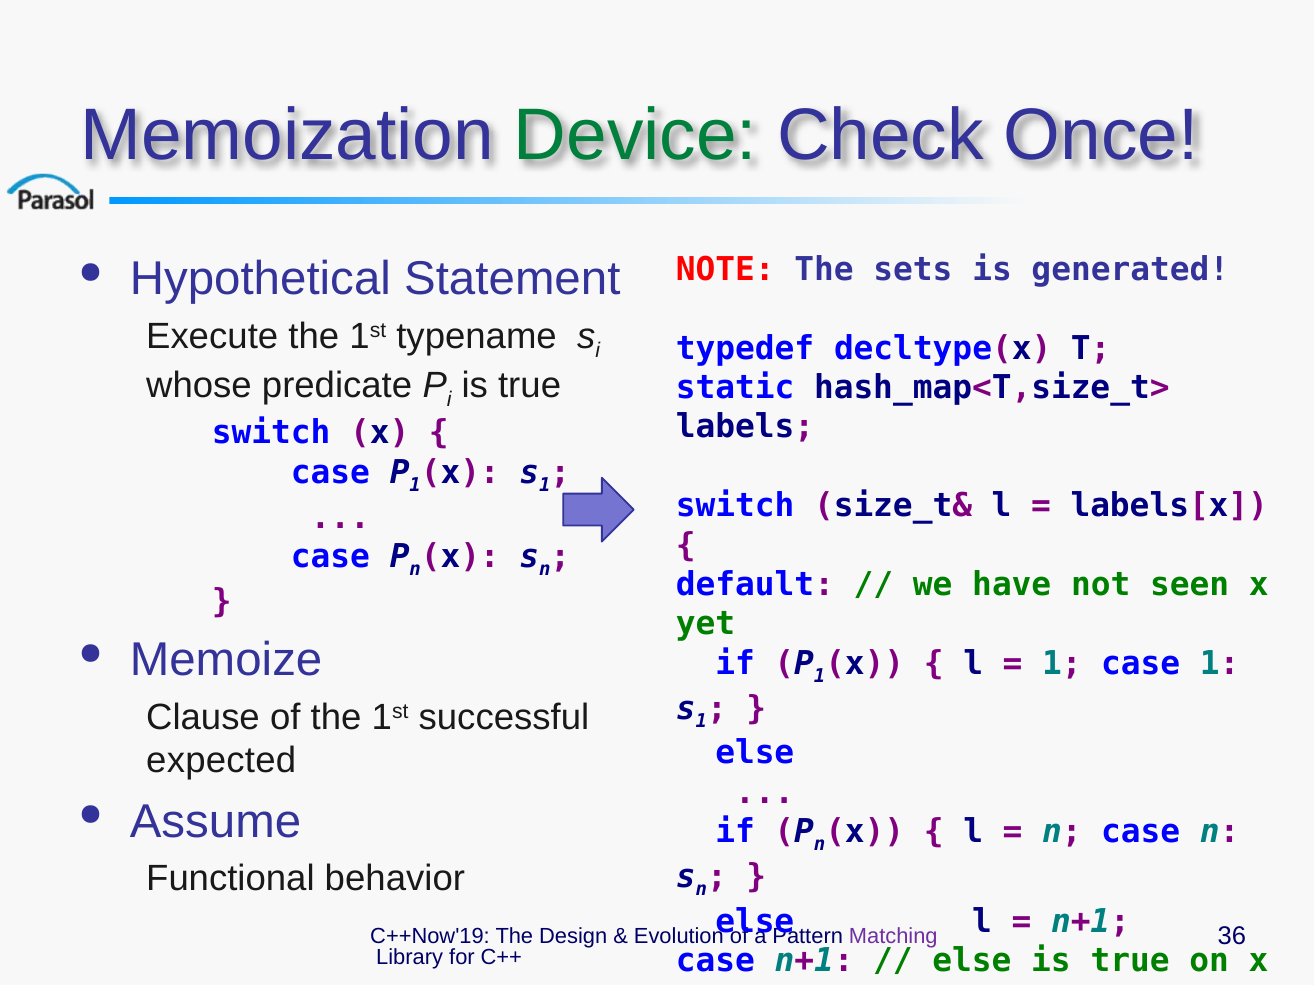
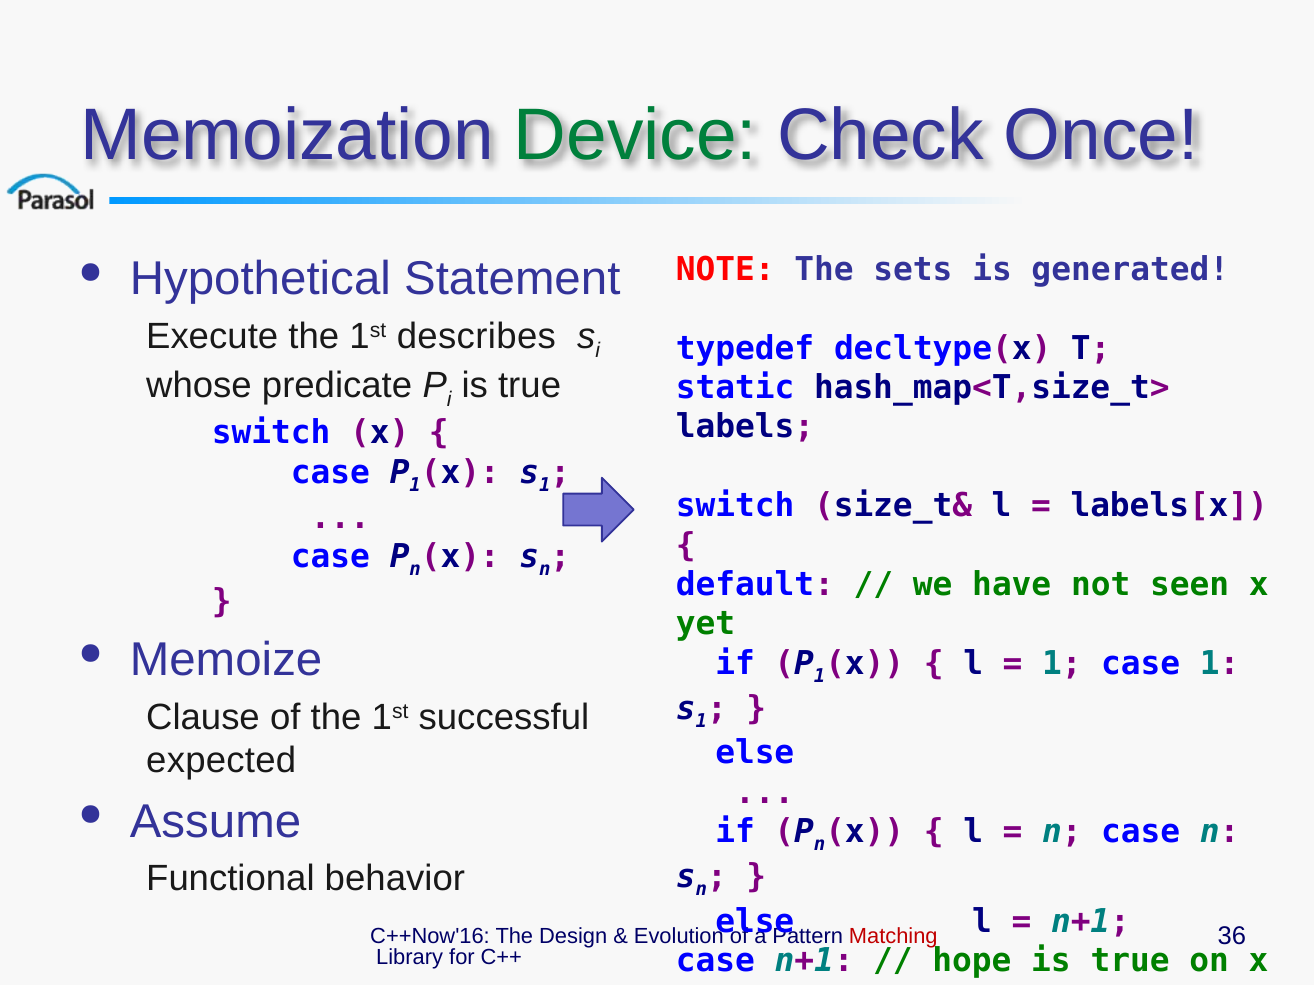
typename: typename -> describes (476, 336)
C++Now'19: C++Now'19 -> C++Now'16 (430, 936)
Matching colour: purple -> red (893, 936)
else: else -> hope (972, 961)
